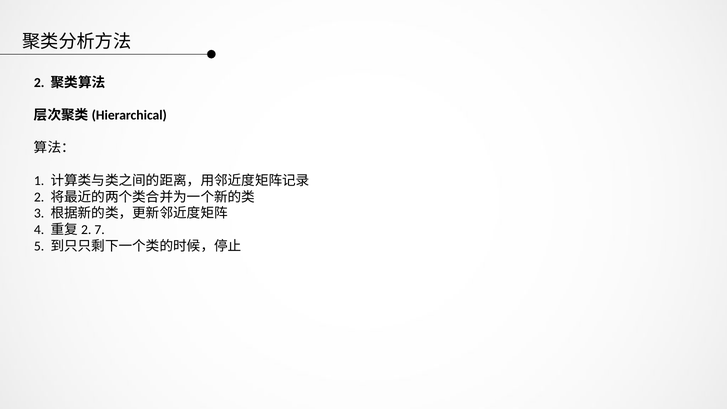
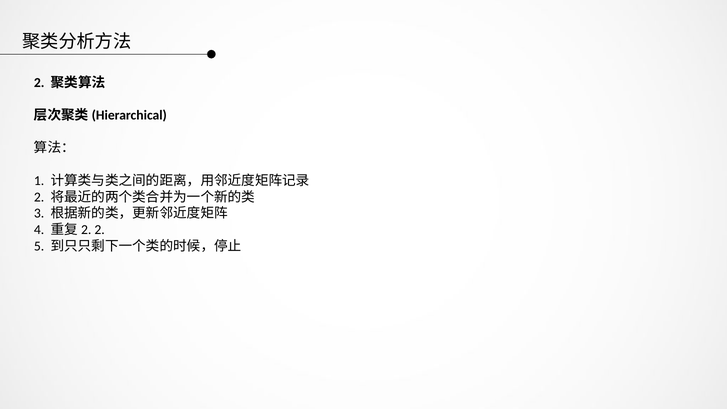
7: 7 -> 2 (100, 230)
